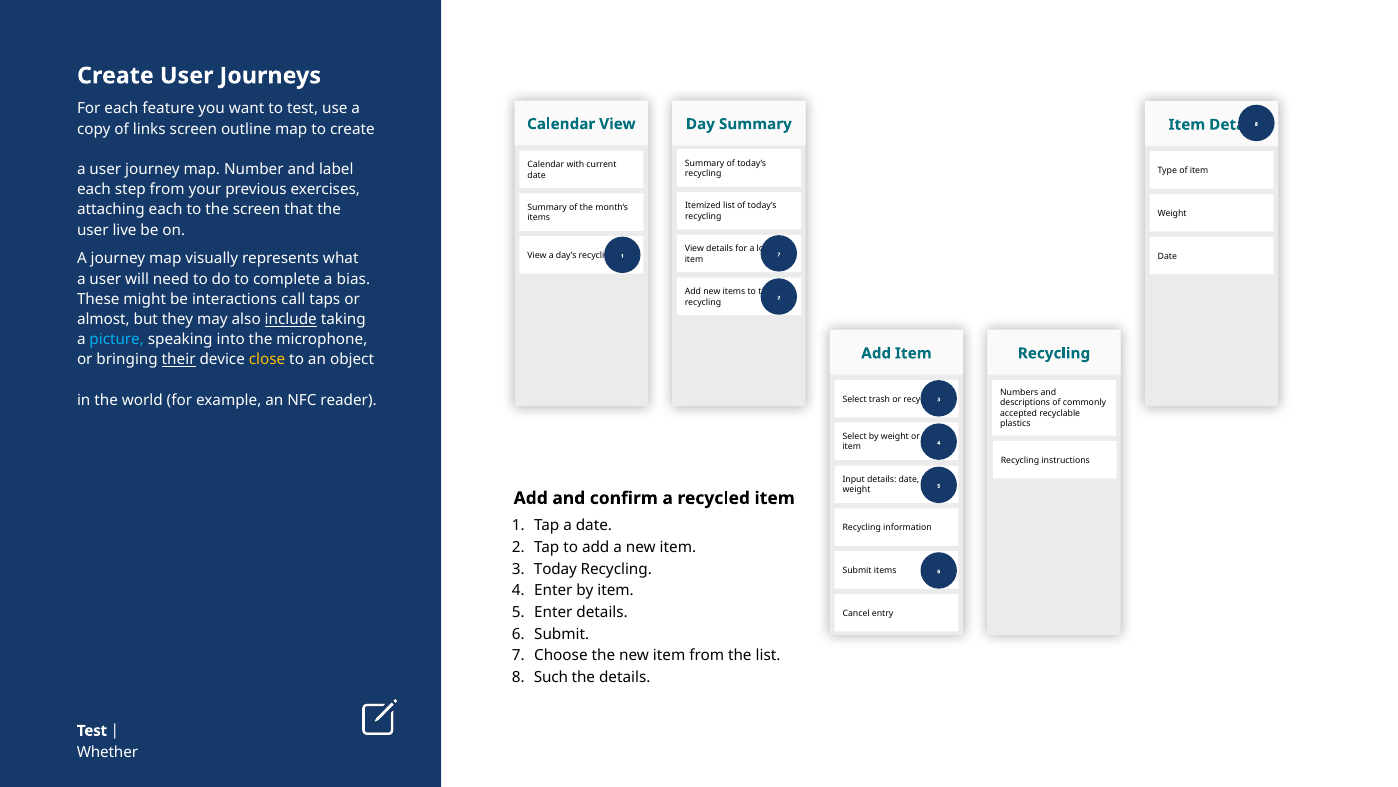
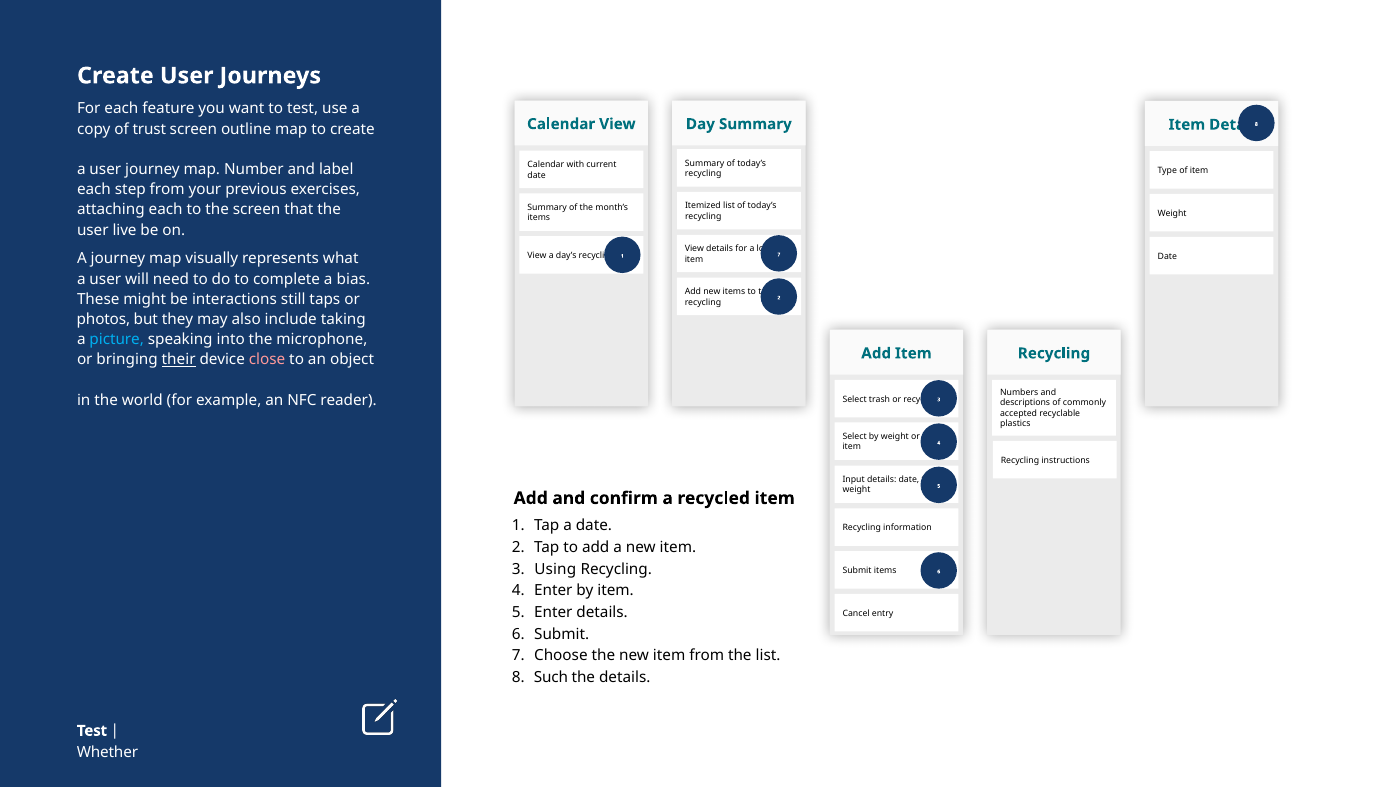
links: links -> trust (149, 129)
call: call -> still (293, 299)
almost: almost -> photos (103, 319)
include underline: present -> none (291, 319)
close colour: yellow -> pink (267, 360)
Today: Today -> Using (555, 569)
